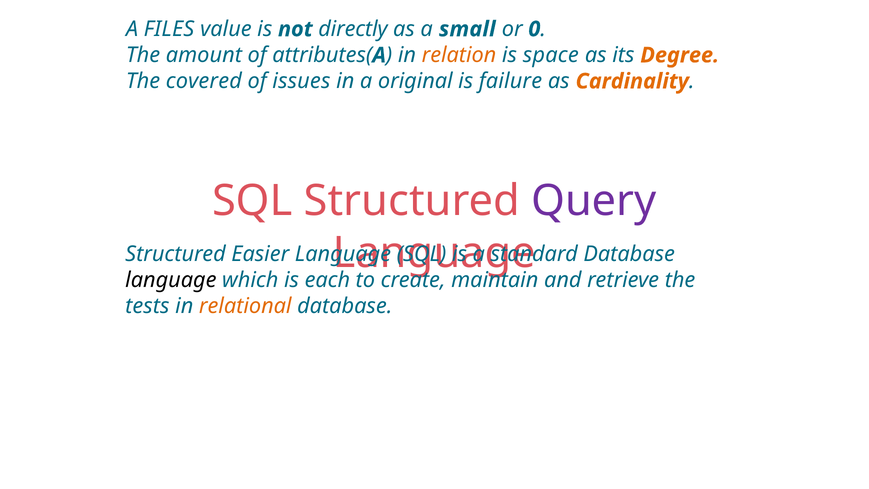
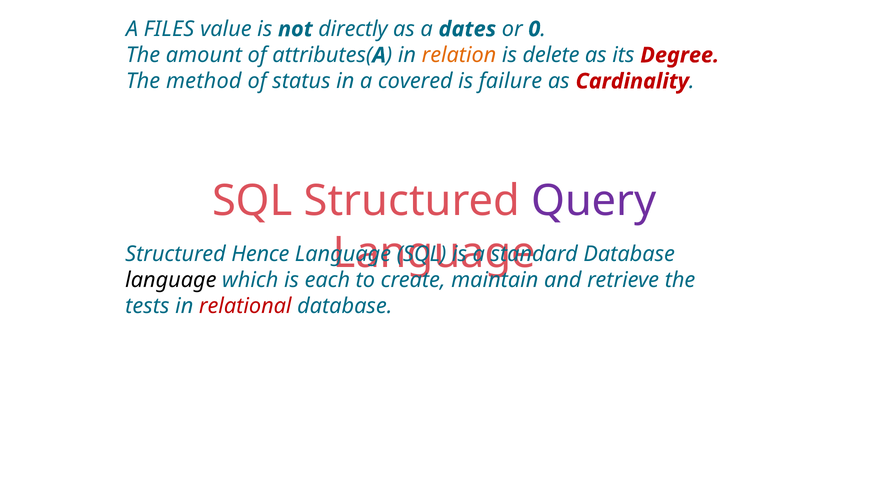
small: small -> dates (467, 29)
space: space -> delete (551, 55)
Degree colour: orange -> red (680, 55)
covered: covered -> method (204, 81)
issues: issues -> status (301, 81)
original: original -> covered (415, 81)
Cardinality colour: orange -> red (632, 81)
Easier: Easier -> Hence (260, 254)
relational colour: orange -> red (245, 306)
